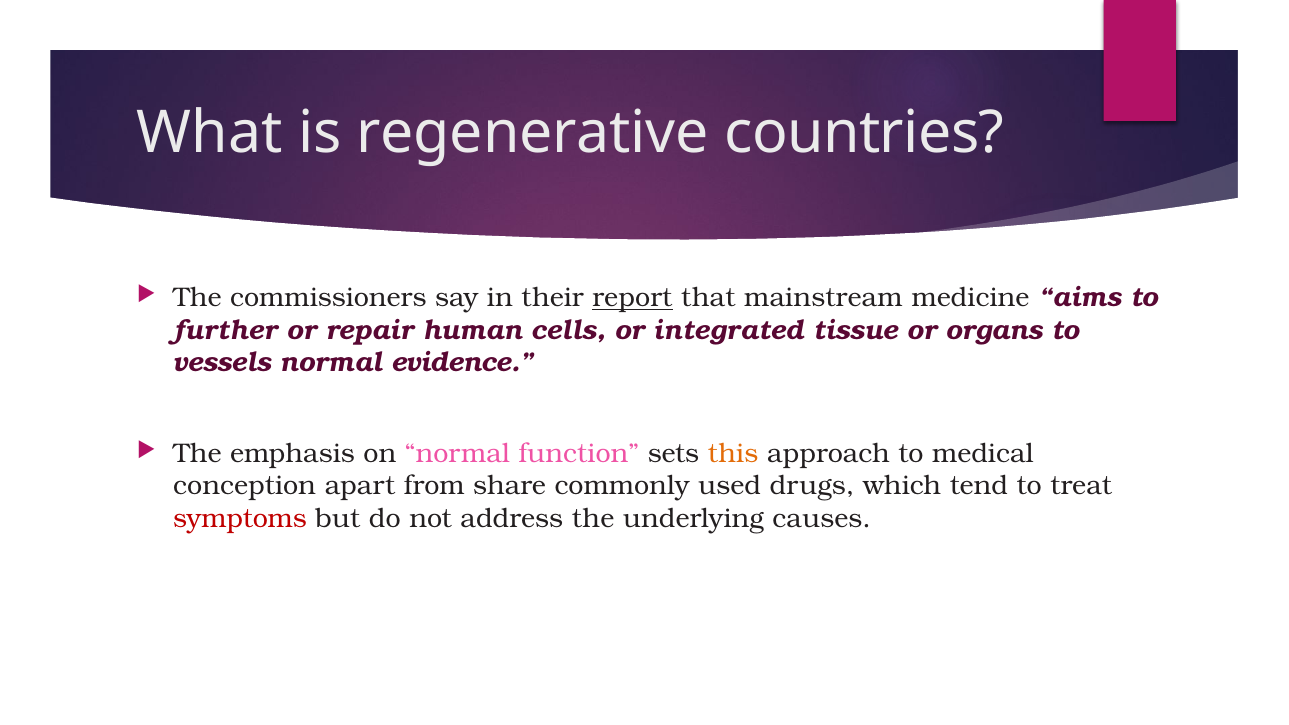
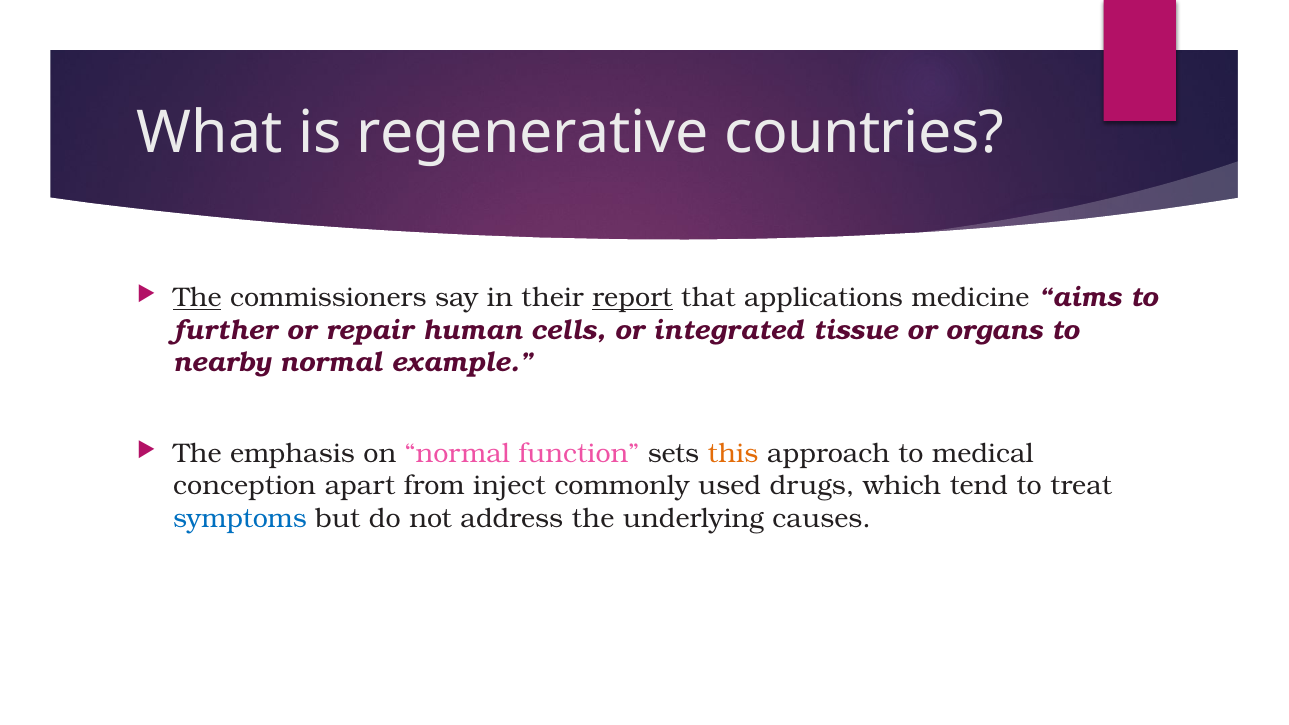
The underline: none -> present (197, 298)
mainstream: mainstream -> applications (824, 298)
vessels: vessels -> nearby (222, 363)
evidence: evidence -> example (462, 363)
share: share -> inject (509, 486)
symptoms colour: red -> blue (240, 518)
